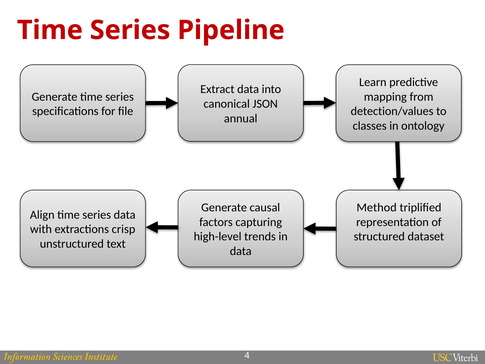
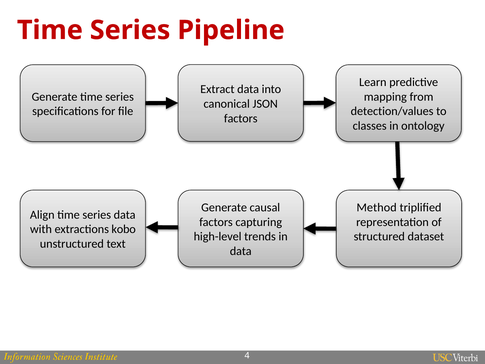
annual: annual -> factors (241, 118)
crisp: crisp -> kobo (124, 229)
